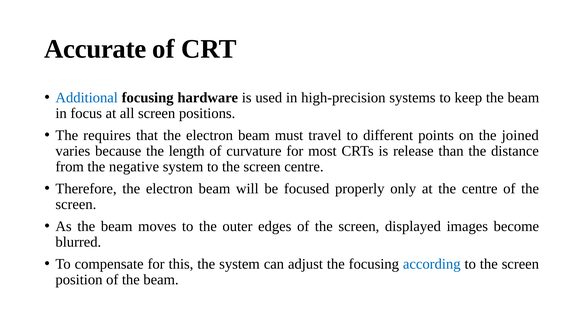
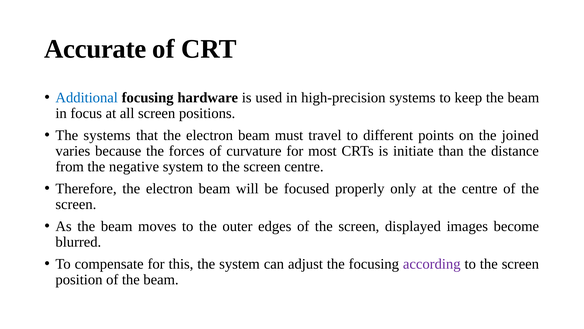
The requires: requires -> systems (107, 135)
length: length -> forces (187, 151)
release: release -> initiate (413, 151)
according colour: blue -> purple (432, 264)
